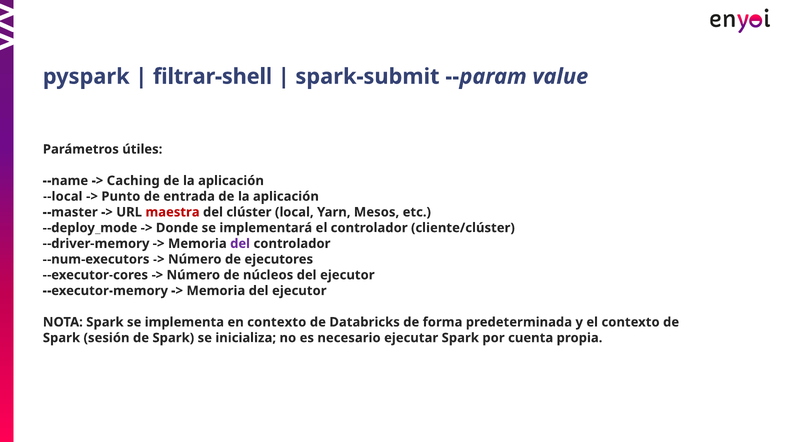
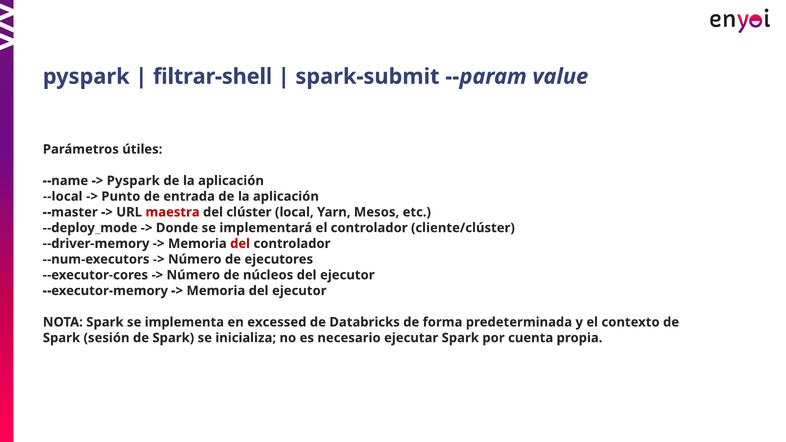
Caching: Caching -> Pyspark (133, 181)
del colour: purple -> red (240, 244)
en contexto: contexto -> excessed (277, 322)
